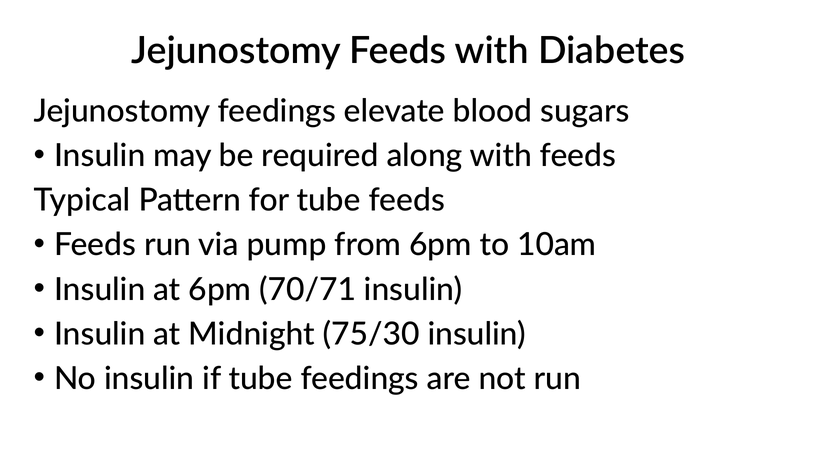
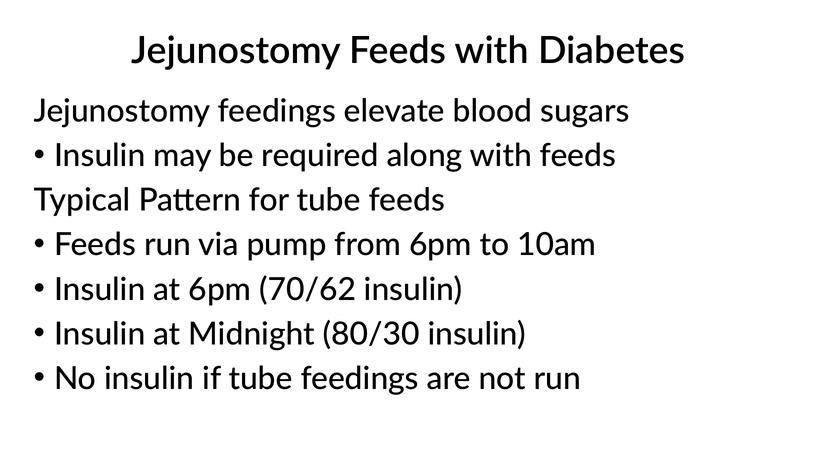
70/71: 70/71 -> 70/62 (308, 290)
75/30: 75/30 -> 80/30 (371, 335)
